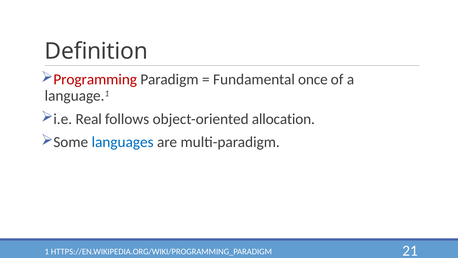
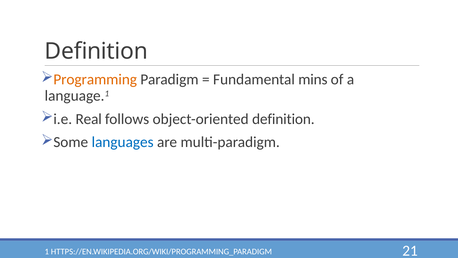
Programming colour: red -> orange (95, 79)
once: once -> mins (313, 79)
object-oriented allocation: allocation -> definition (283, 119)
